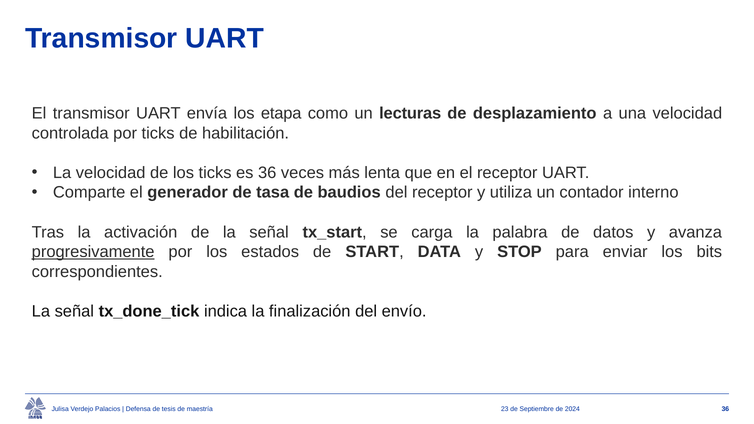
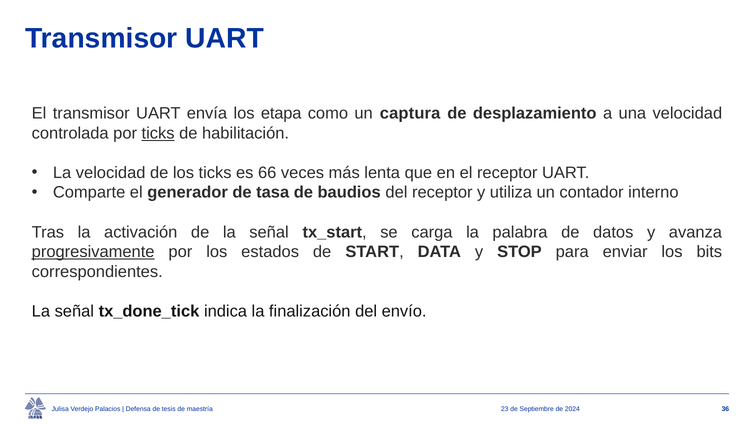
lecturas: lecturas -> captura (410, 113)
ticks underline: none -> present (158, 133)
es 36: 36 -> 66 (267, 173)
